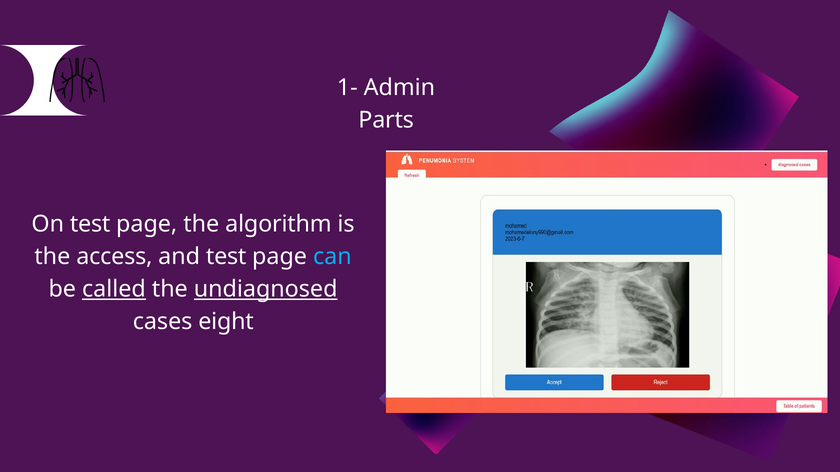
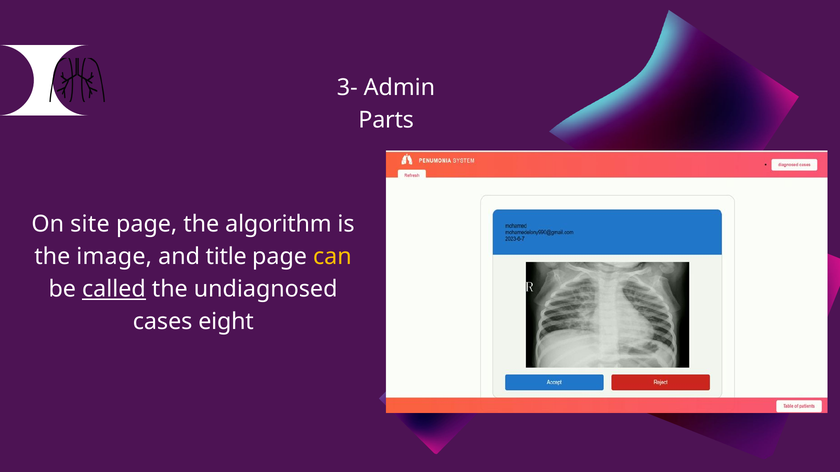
1-: 1- -> 3- (347, 88)
On test: test -> site (90, 224)
access: access -> image (114, 257)
and test: test -> title (226, 257)
can colour: light blue -> yellow (332, 257)
undiagnosed underline: present -> none (266, 289)
